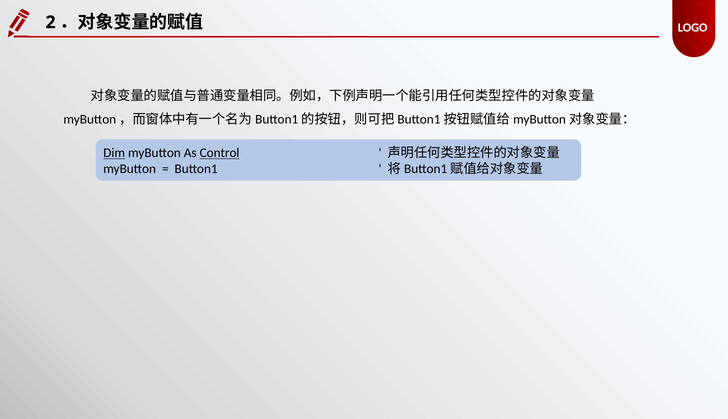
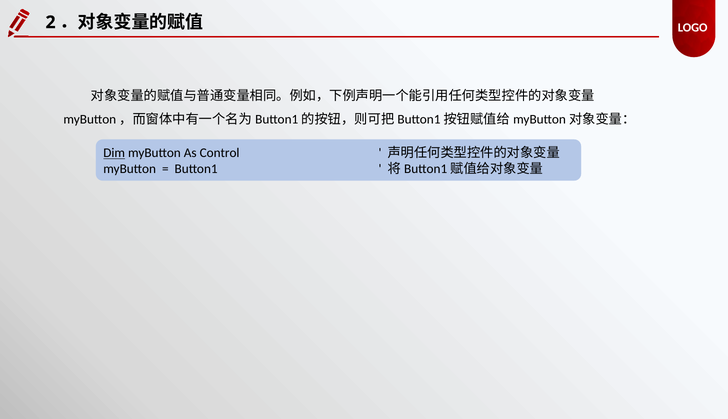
Control underline: present -> none (220, 153)
